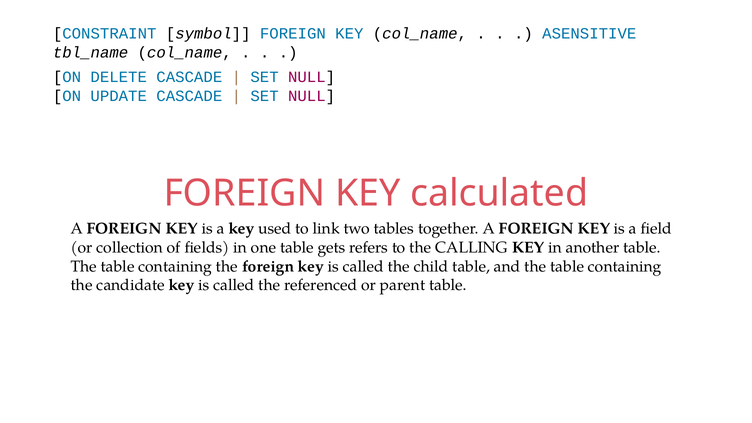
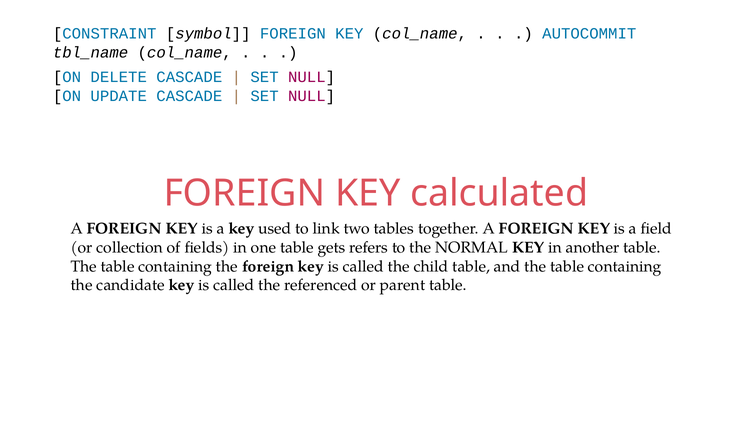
ASENSITIVE: ASENSITIVE -> AUTOCOMMIT (589, 34)
CALLING: CALLING -> NORMAL (472, 248)
